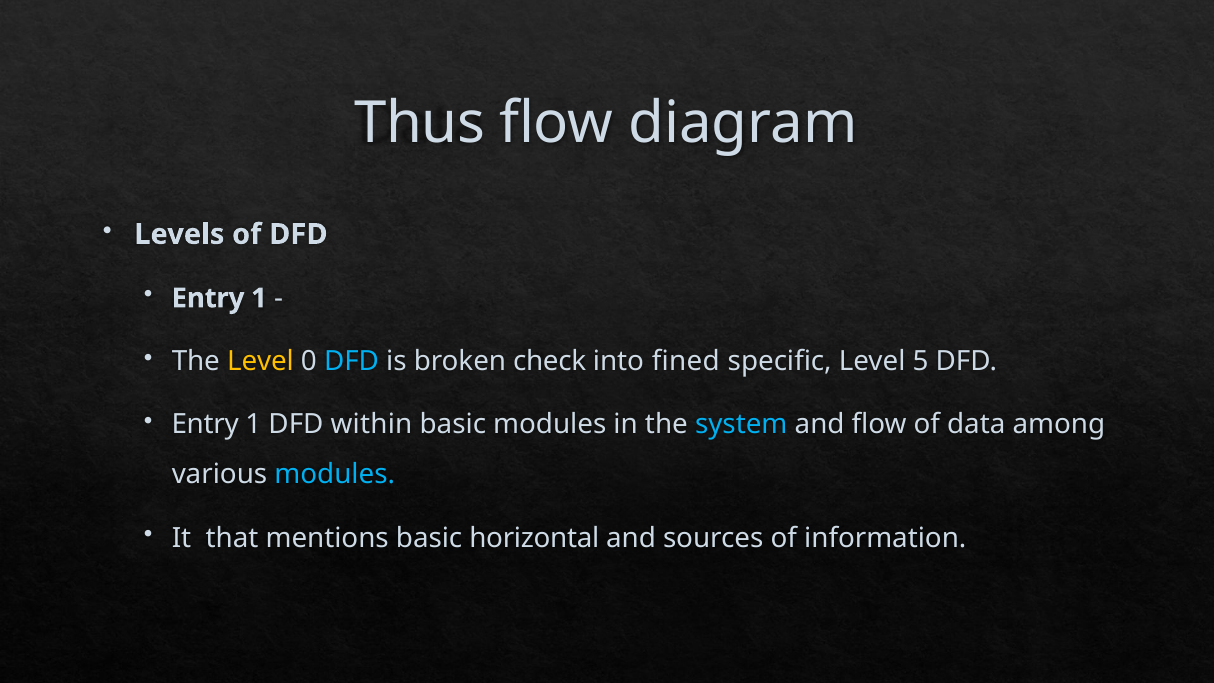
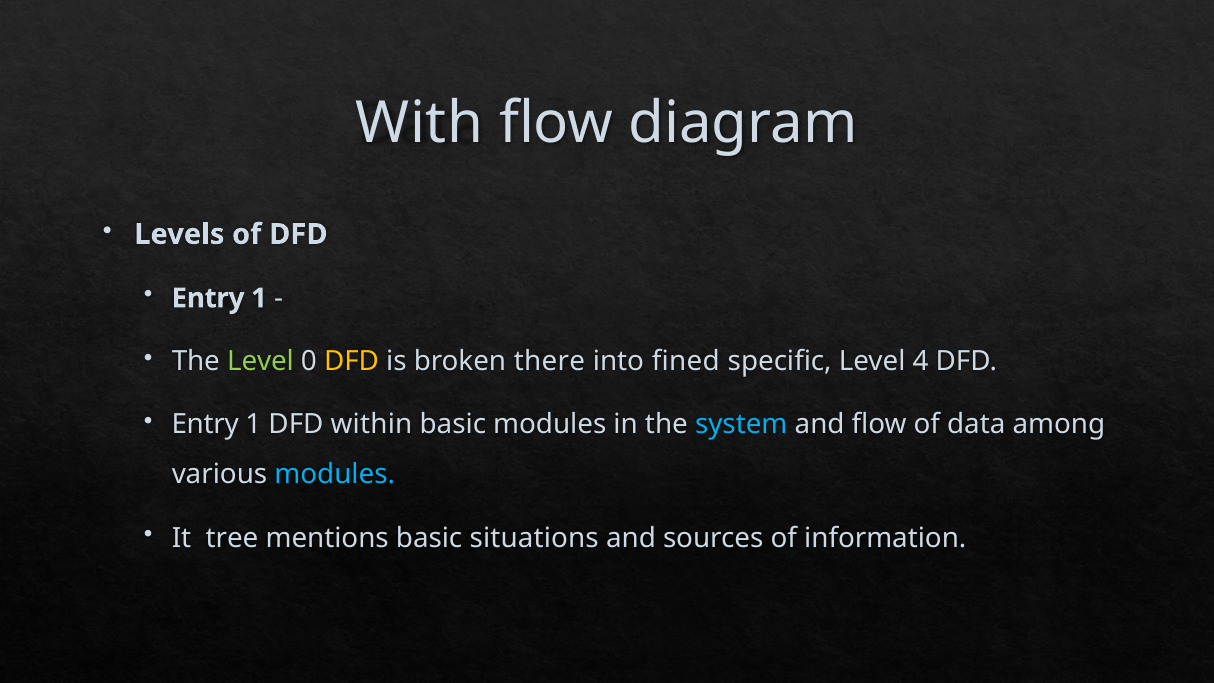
Thus: Thus -> With (419, 123)
Level colour: yellow -> light green (260, 361)
DFD colour: light blue -> yellow (351, 361)
check: check -> there (549, 361)
5: 5 -> 4 (920, 361)
that: that -> tree (232, 538)
horizontal: horizontal -> situations (534, 538)
